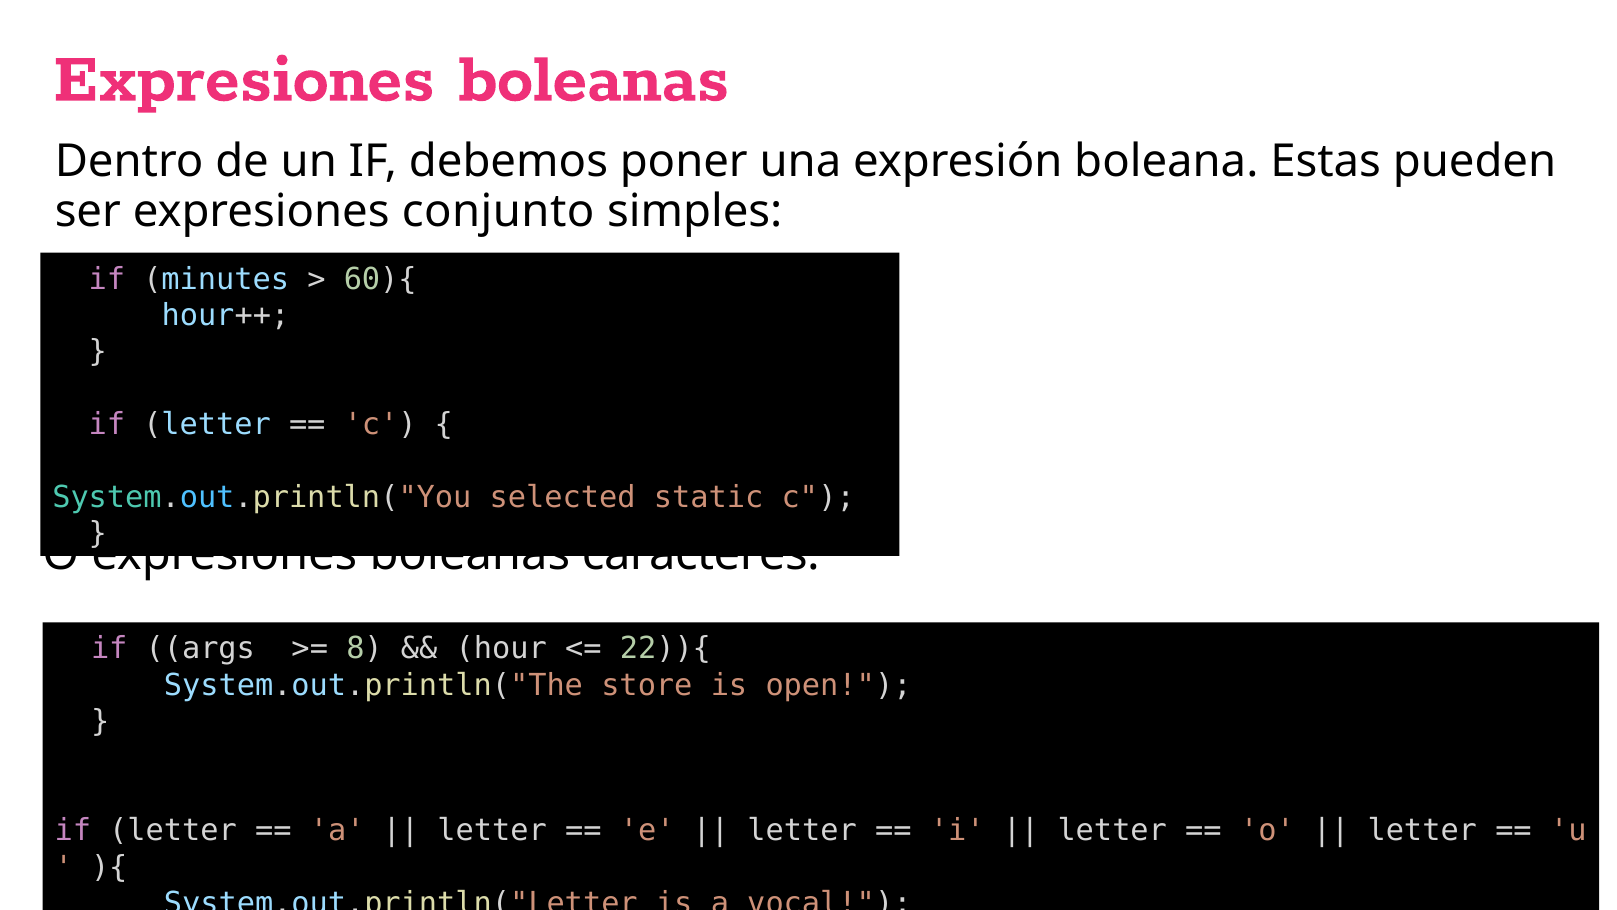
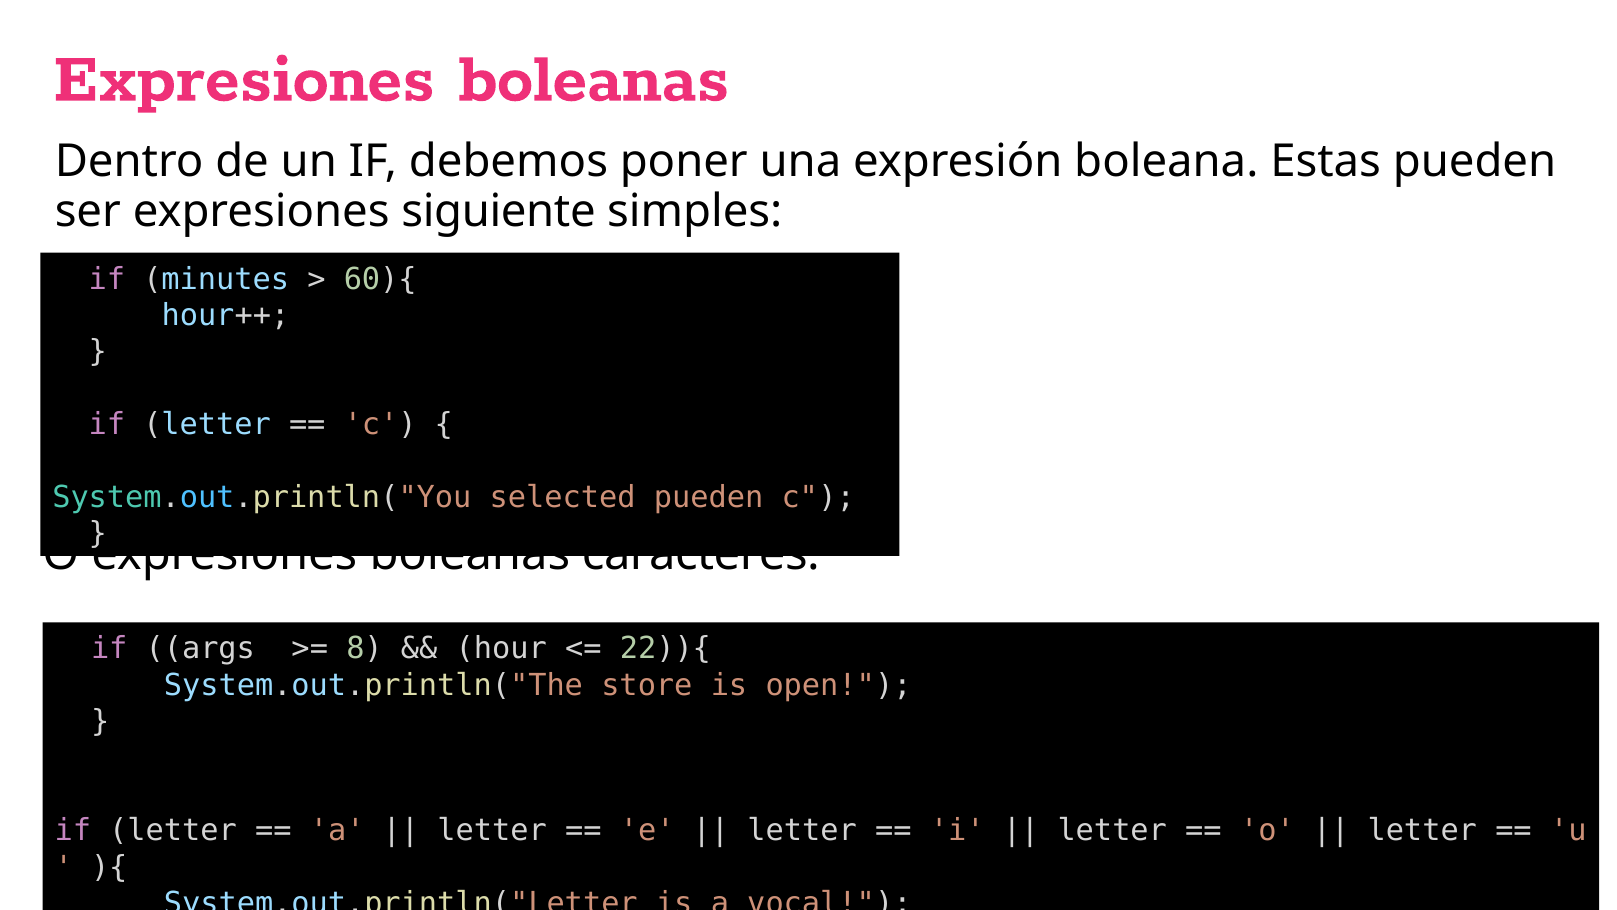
conjunto: conjunto -> siguiente (499, 211)
selected static: static -> pueden (709, 497)
